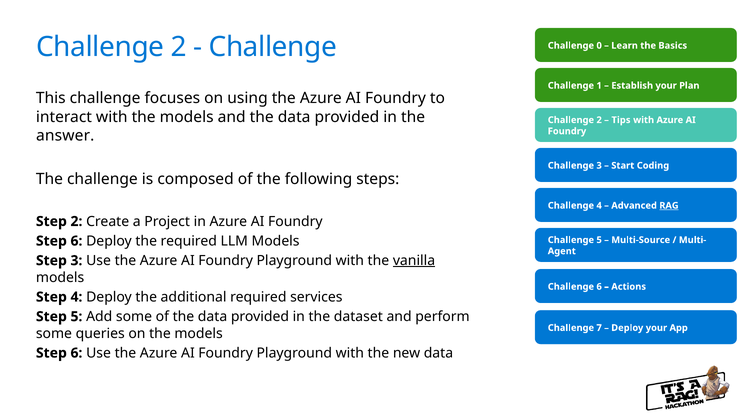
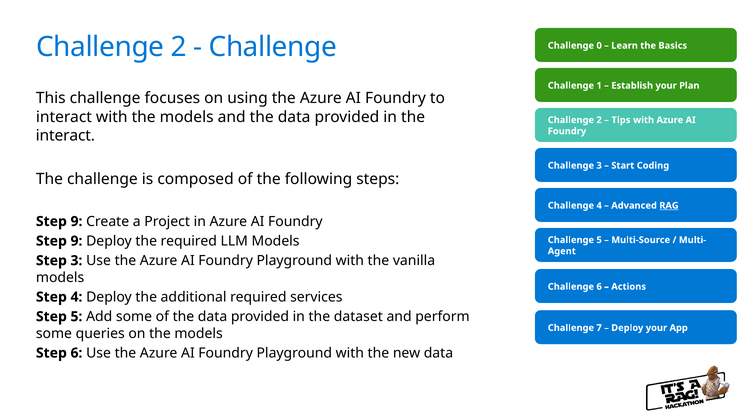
answer: answer -> interact (65, 136)
2: 2 -> 9 (76, 221)
6: 6 -> 9 (76, 241)
vanilla underline: present -> none (414, 261)
